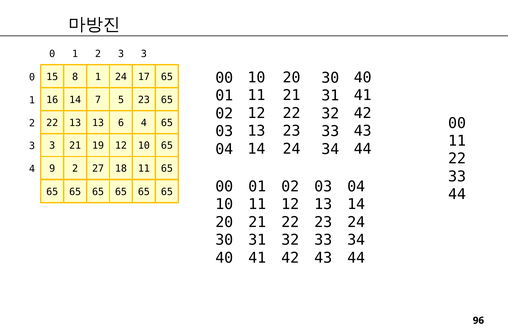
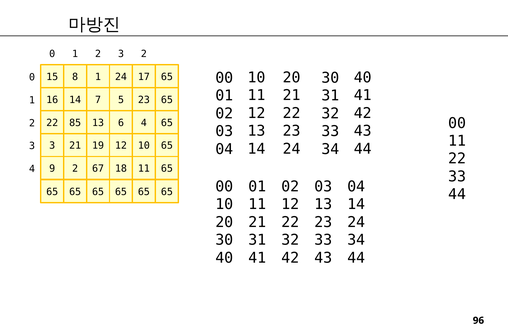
3 3: 3 -> 2 (144, 54)
22 13: 13 -> 85 (75, 123)
27: 27 -> 67 (98, 168)
